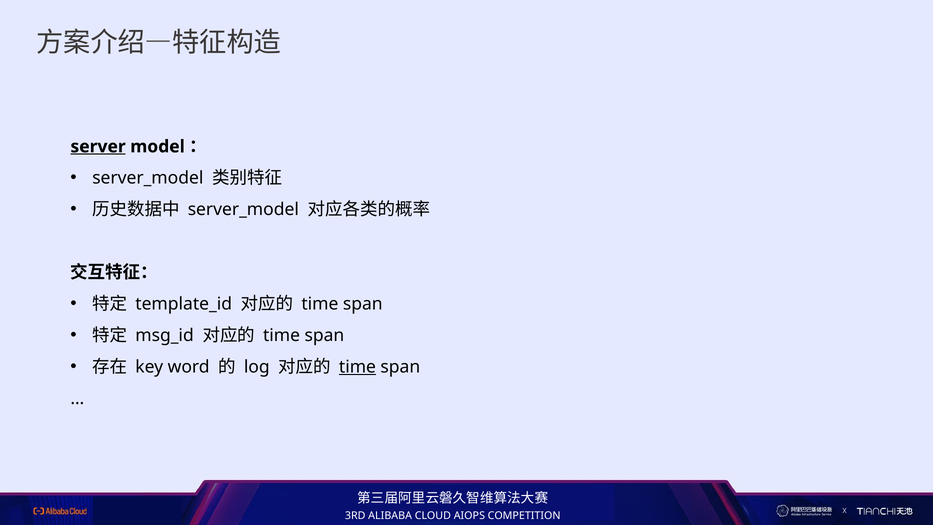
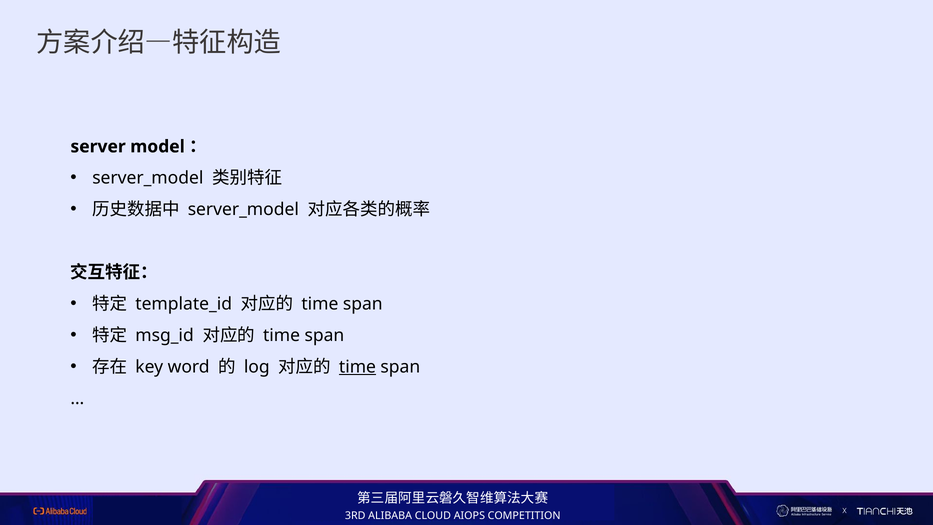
server underline: present -> none (98, 147)
